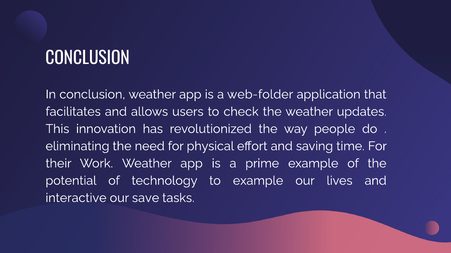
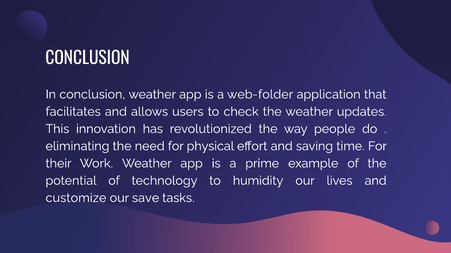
to example: example -> humidity (258, 181)
interactive: interactive -> customize (76, 198)
